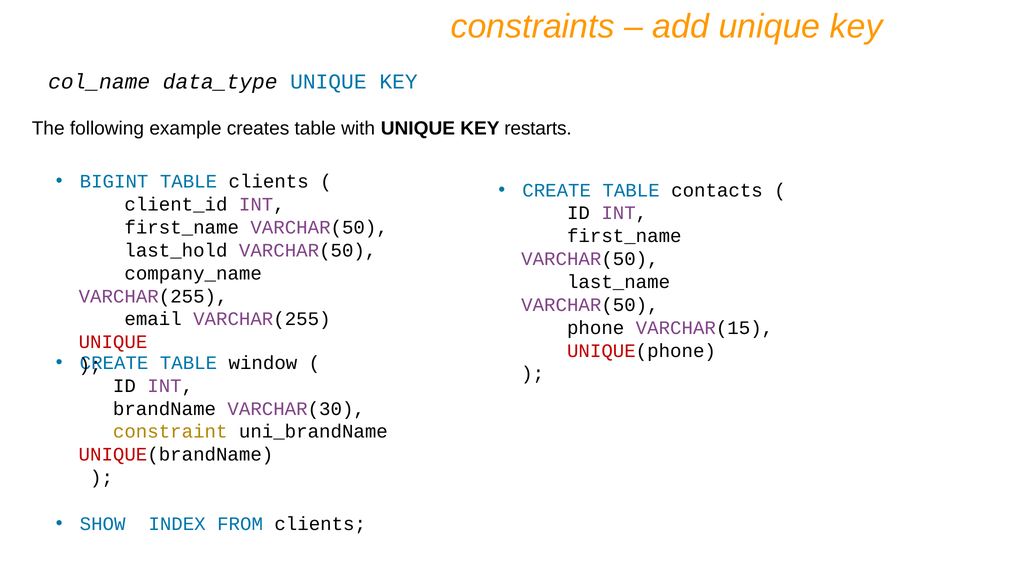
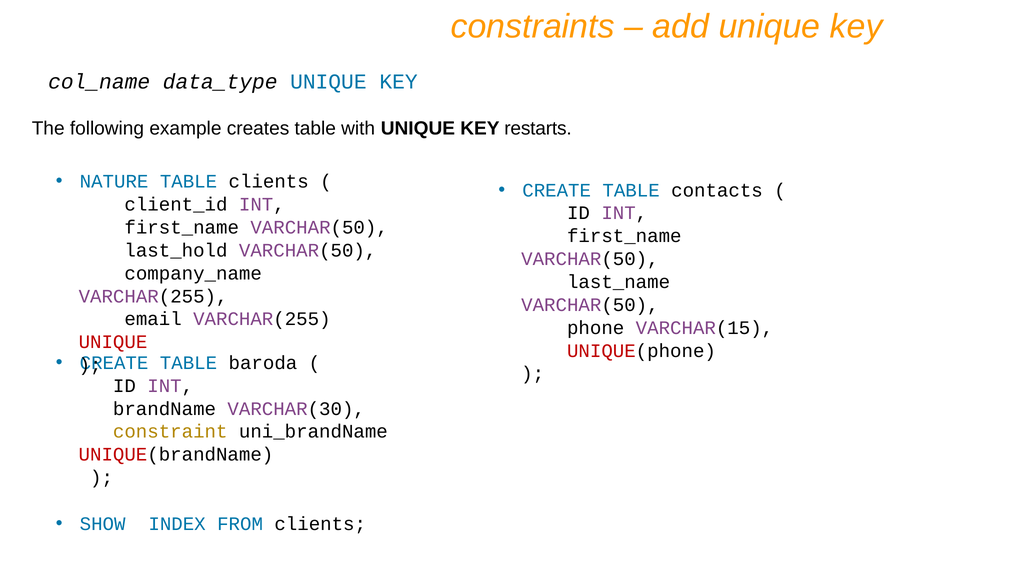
BIGINT: BIGINT -> NATURE (114, 181)
window: window -> baroda (263, 363)
